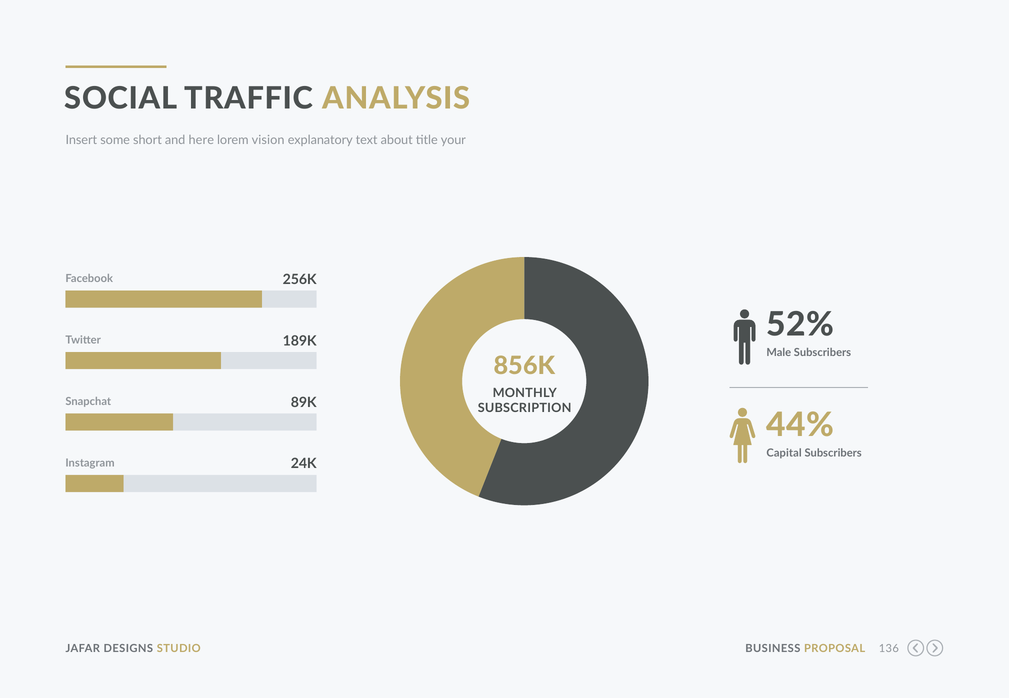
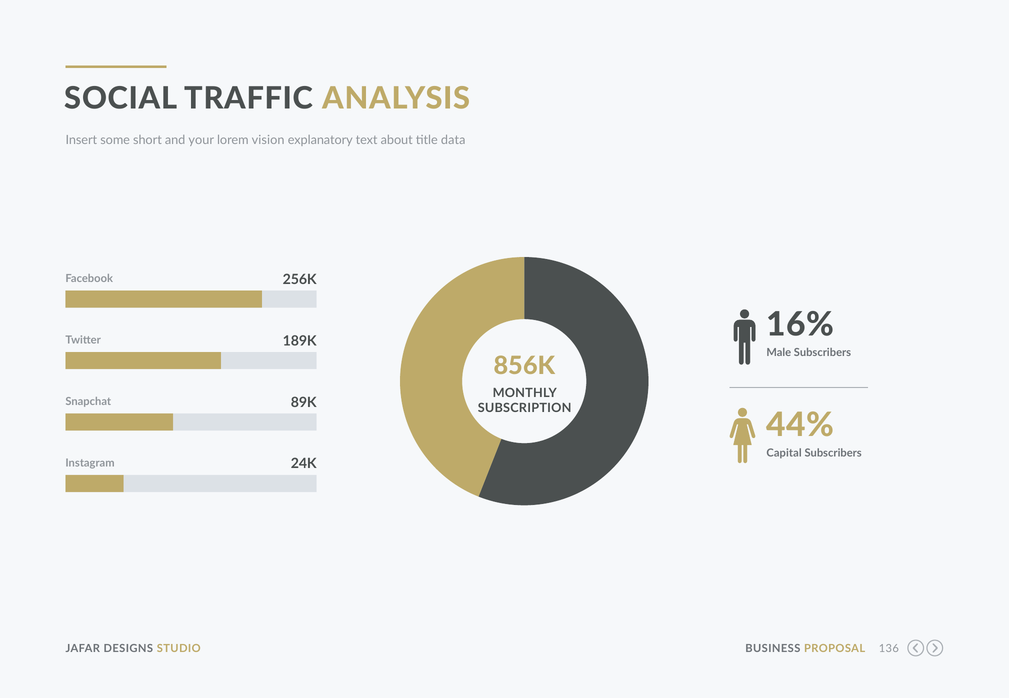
here: here -> your (201, 140)
your: your -> data (453, 140)
52%: 52% -> 16% (800, 325)
